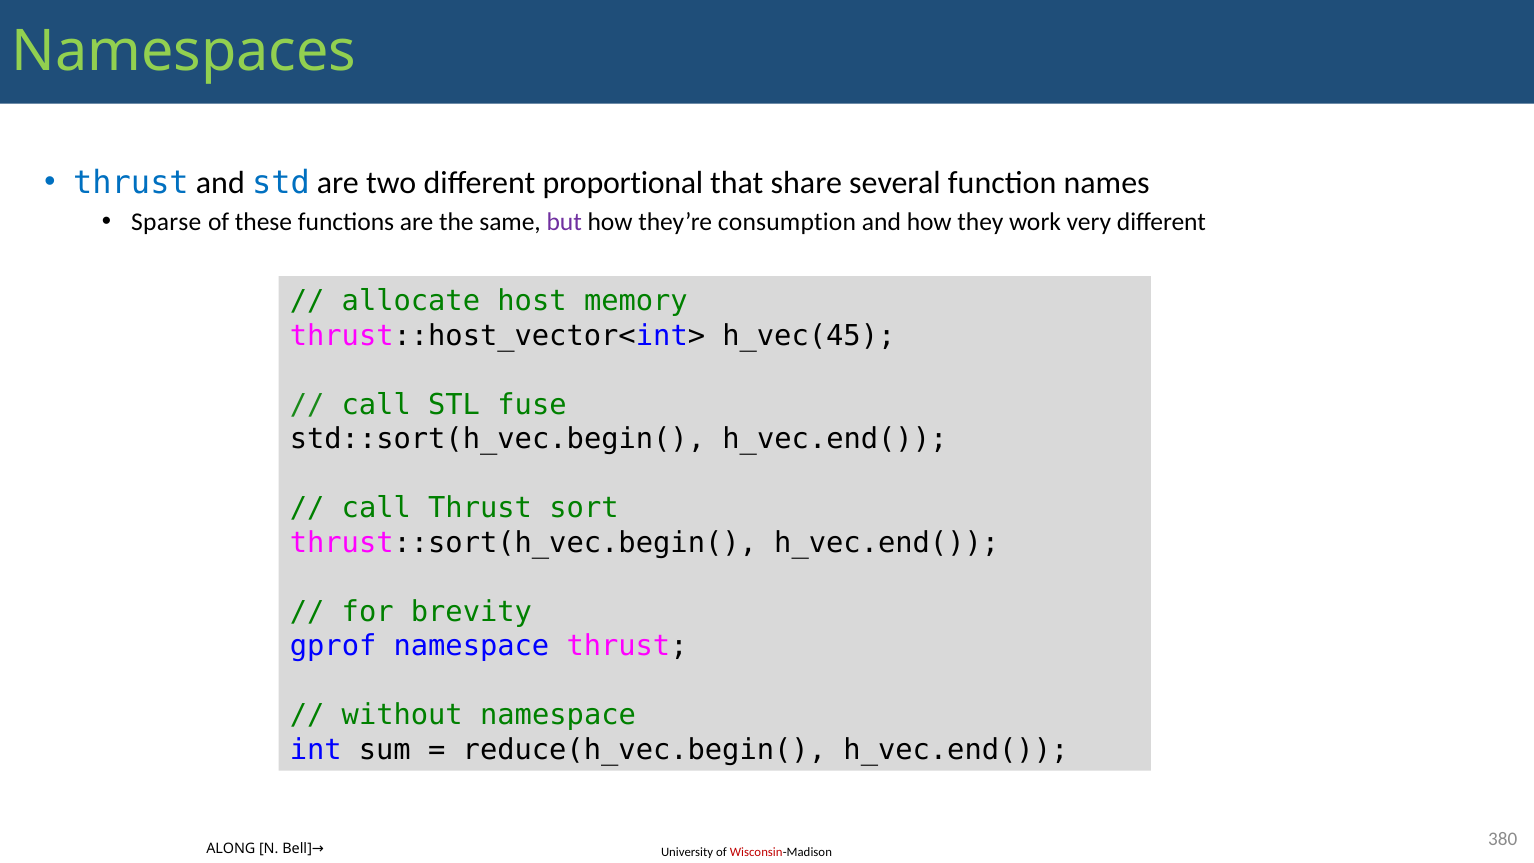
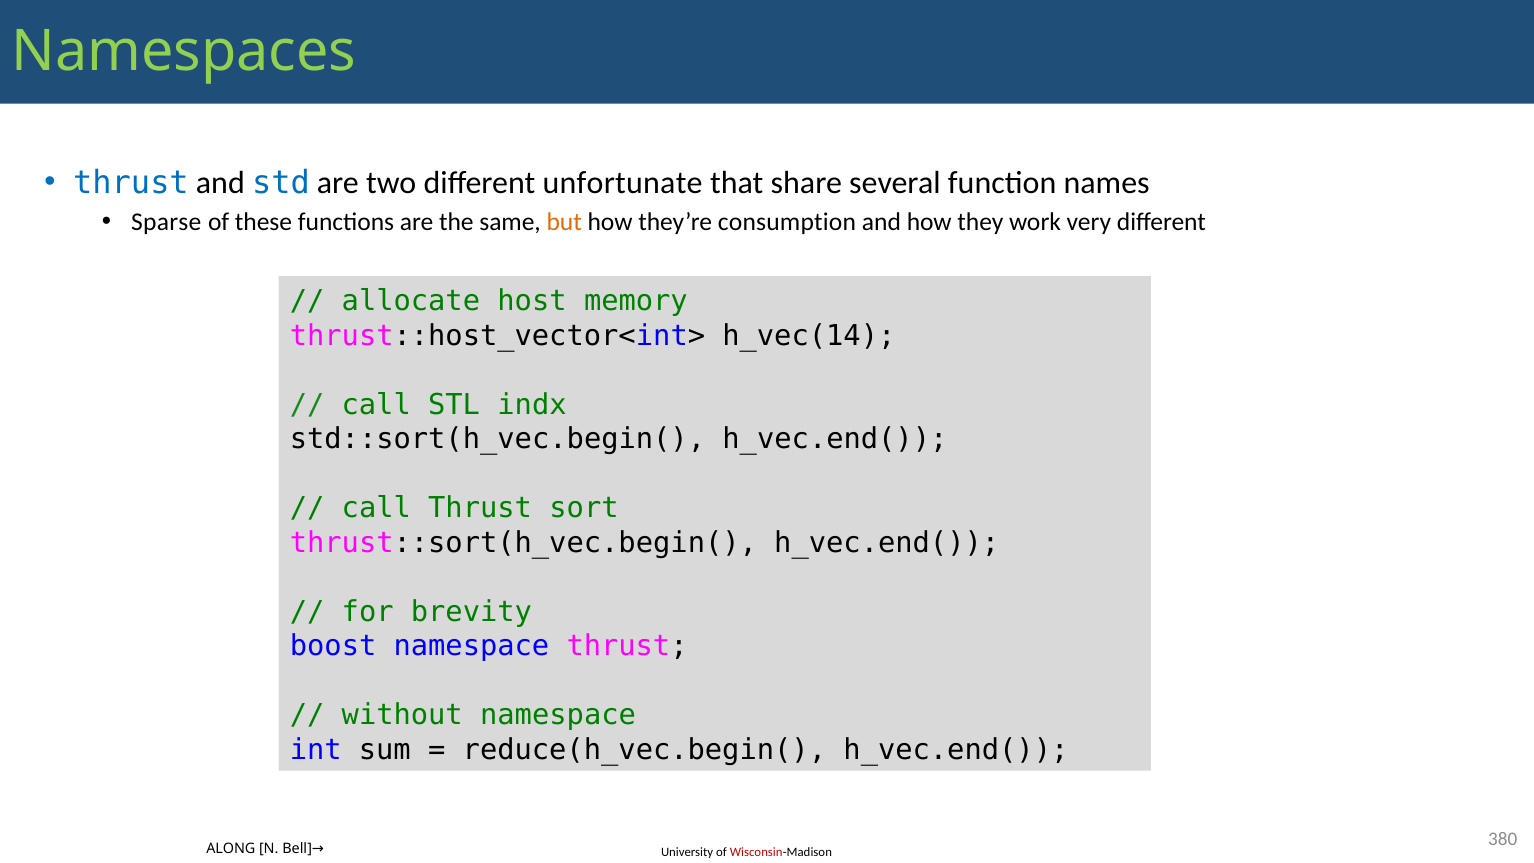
proportional: proportional -> unfortunate (623, 183)
but colour: purple -> orange (564, 222)
h_vec(45: h_vec(45 -> h_vec(14 (809, 335)
fuse: fuse -> indx (532, 405)
gprof: gprof -> boost (333, 646)
